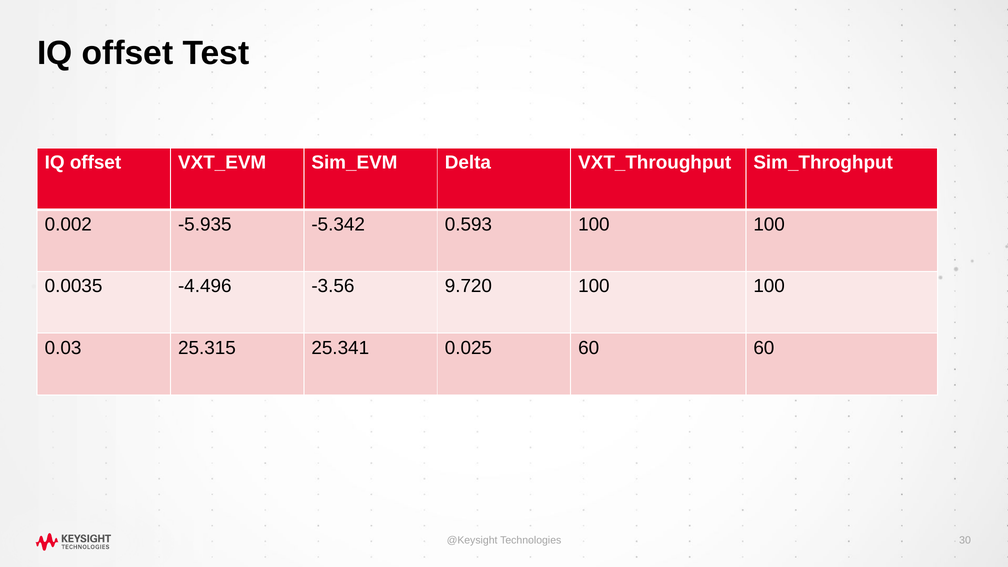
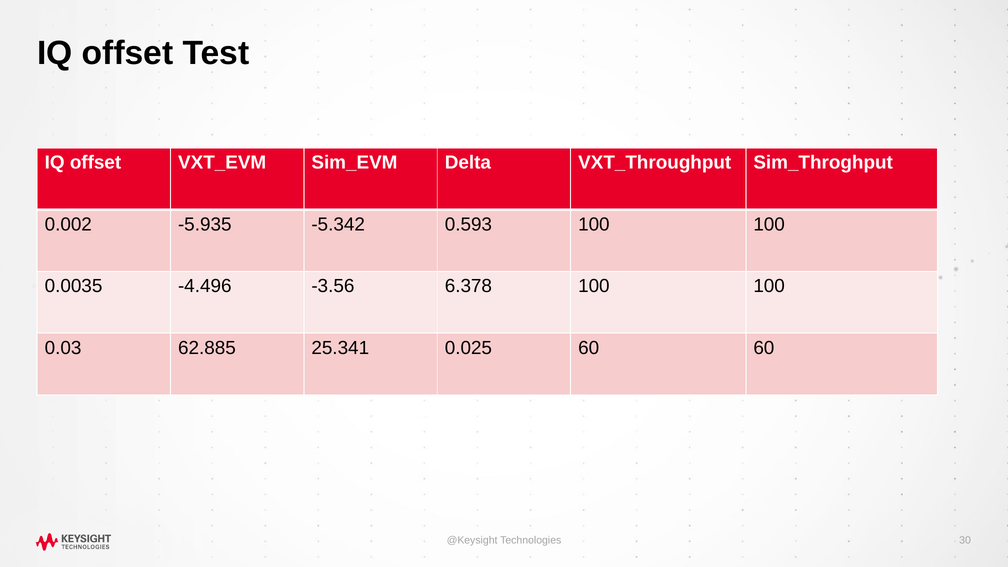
9.720: 9.720 -> 6.378 (468, 286)
25.315: 25.315 -> 62.885 (207, 348)
